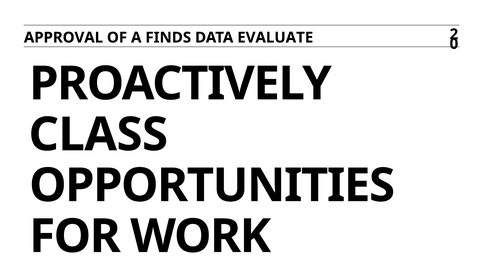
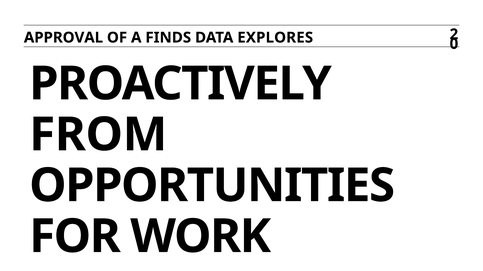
EVALUATE: EVALUATE -> EXPLORES (275, 38)
CLASS: CLASS -> FROM (98, 135)
